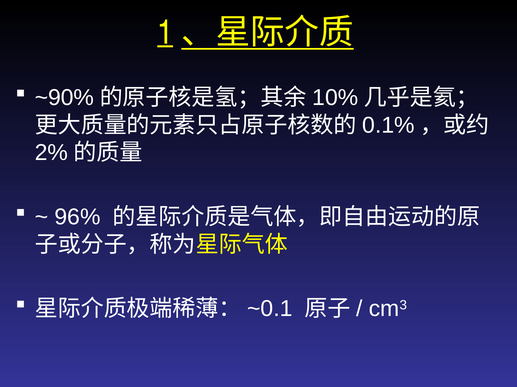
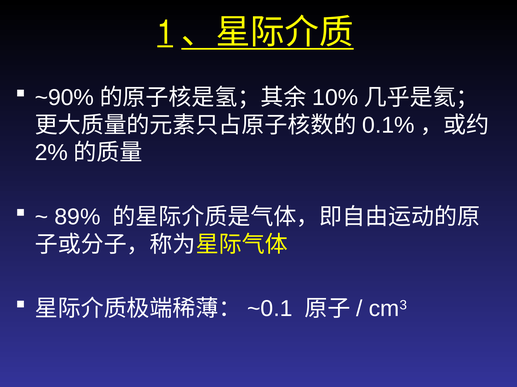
96%: 96% -> 89% (78, 217)
